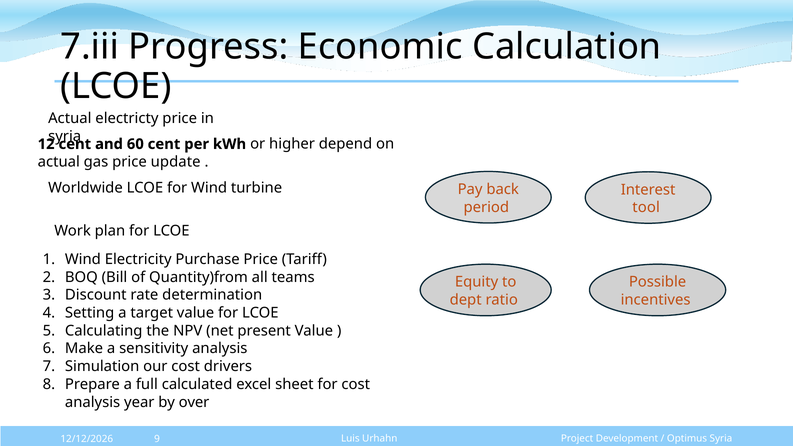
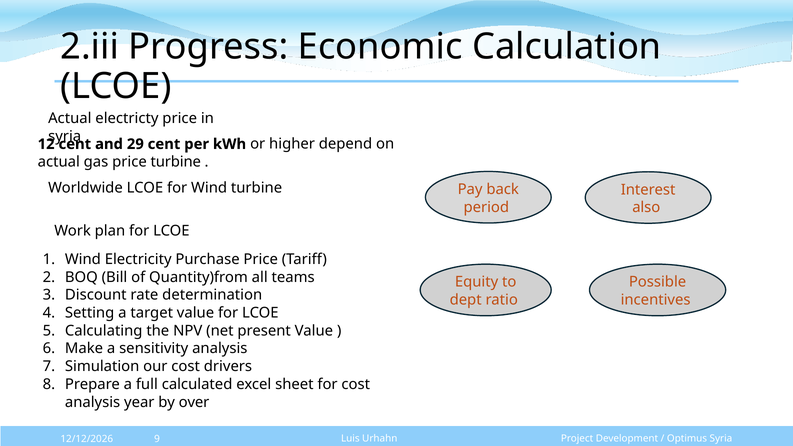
7.iii: 7.iii -> 2.iii (90, 47)
60: 60 -> 29 (135, 144)
price update: update -> turbine (176, 162)
tool: tool -> also (646, 207)
